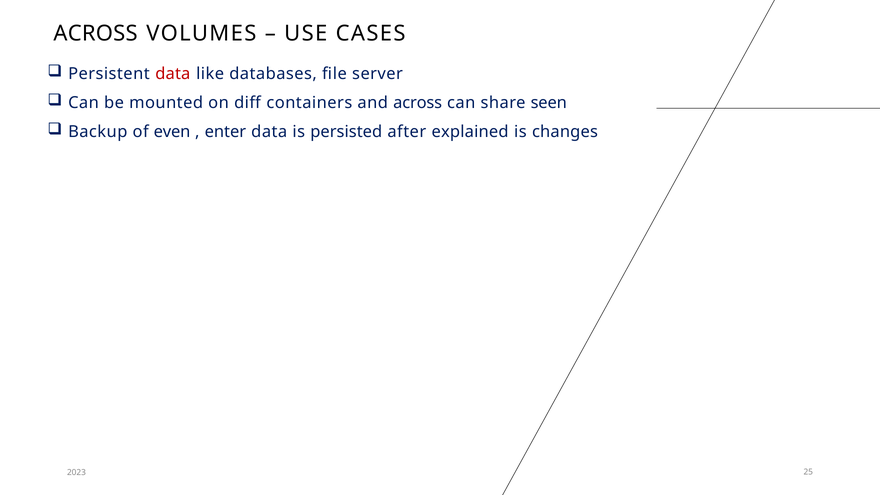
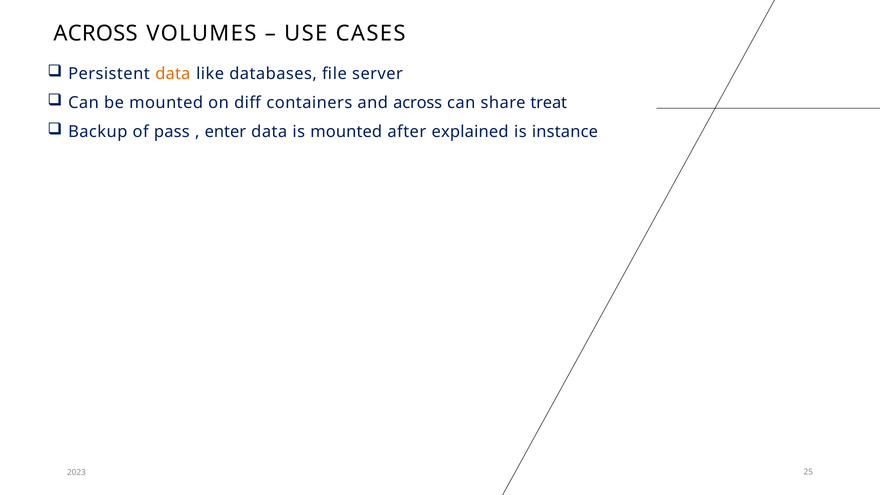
data colour: red -> orange (173, 74)
seen: seen -> treat (549, 103)
even: even -> pass (172, 132)
is persisted: persisted -> mounted (346, 132)
changes: changes -> instance (565, 132)
